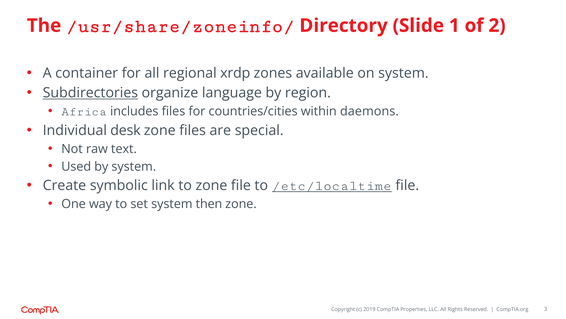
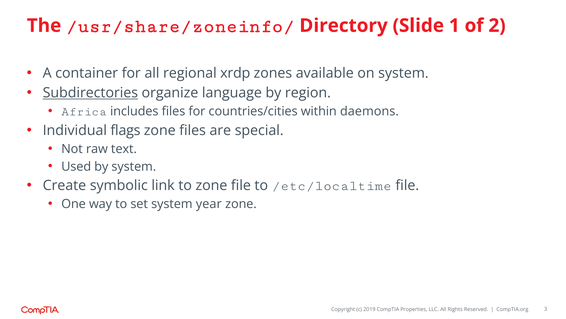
desk: desk -> flags (125, 130)
/etc/localtime underline: present -> none (332, 185)
then: then -> year (209, 204)
